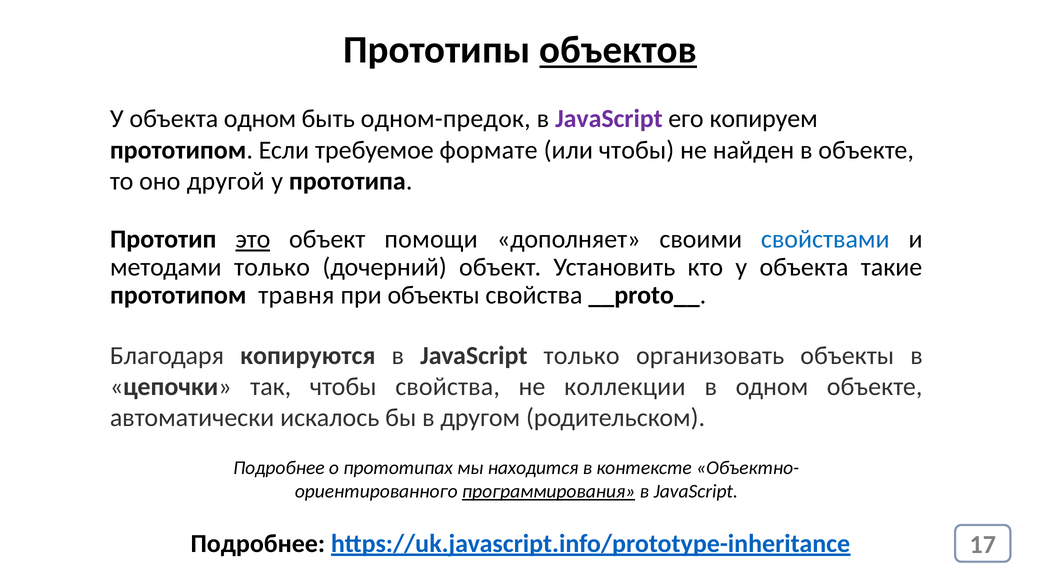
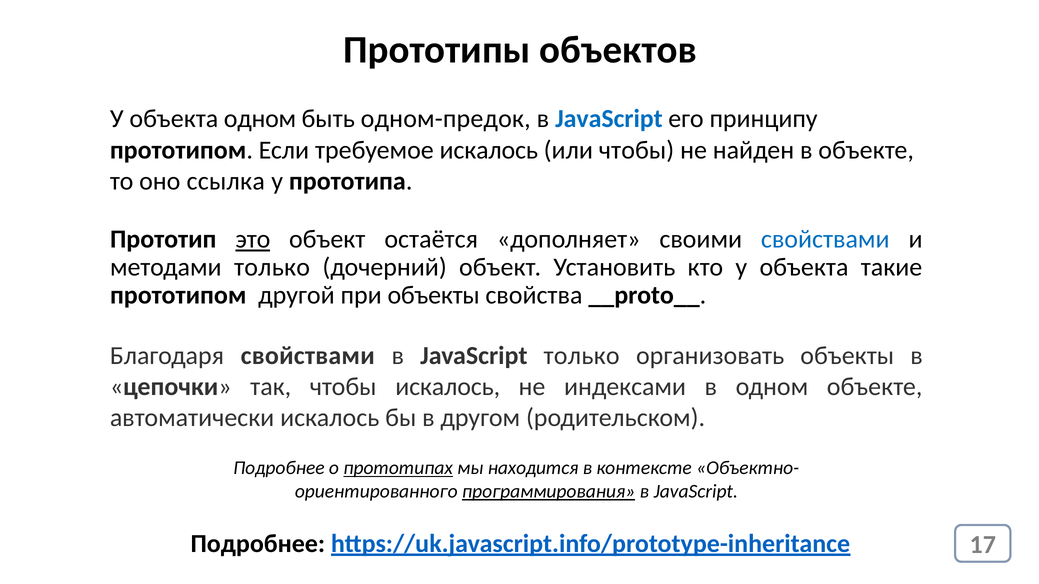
объектов underline: present -> none (618, 50)
JavaScript colour: purple -> blue (609, 119)
копируем: копируем -> принципу (764, 119)
требуемое формате: формате -> искалось (489, 150)
другой: другой -> ссылка (226, 181)
помощи: помощи -> остаётся (431, 239)
травня: травня -> другой (296, 296)
Благодаря копируются: копируются -> свойствами (308, 356)
чтобы свойства: свойства -> искалось (448, 387)
коллекции: коллекции -> индексами (625, 387)
прототипах underline: none -> present (398, 468)
